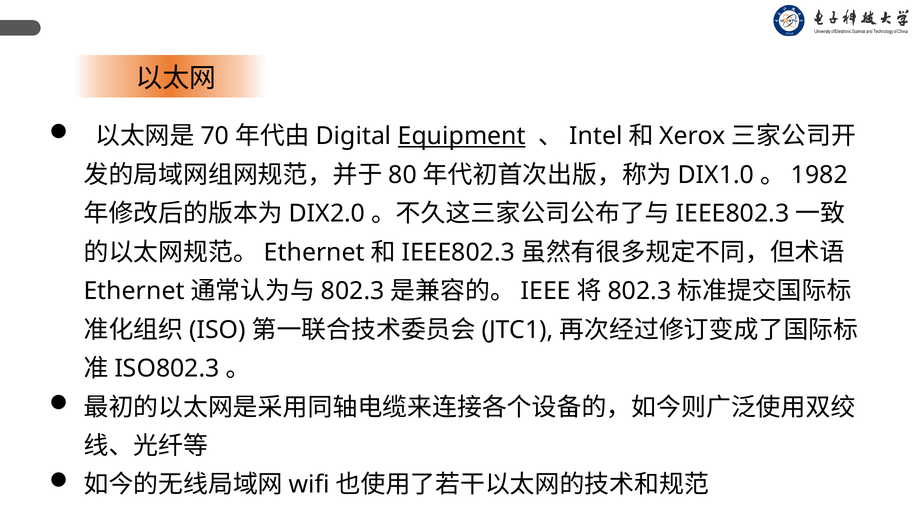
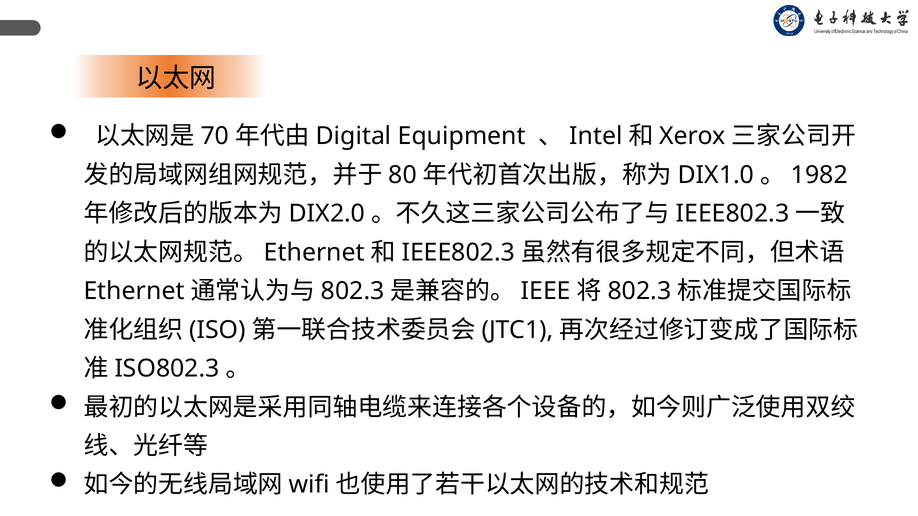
Equipment underline: present -> none (462, 136)
